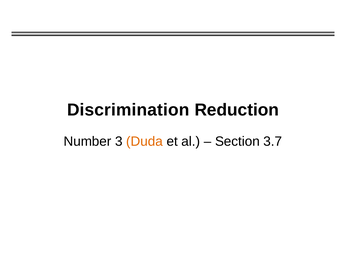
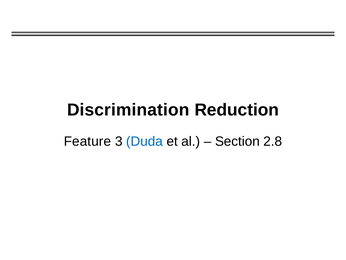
Number: Number -> Feature (87, 141)
Duda colour: orange -> blue (145, 141)
3.7: 3.7 -> 2.8 (273, 141)
